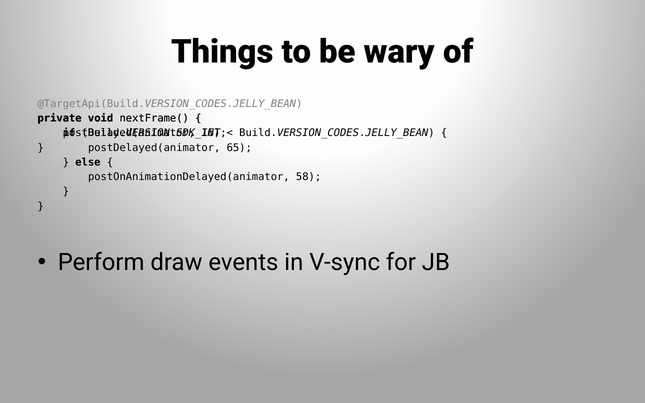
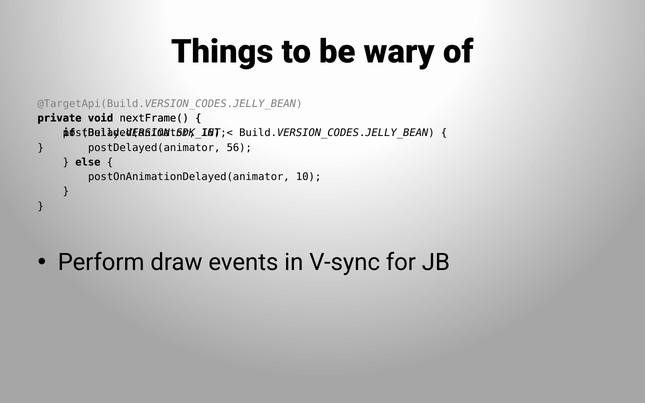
65: 65 -> 56 (239, 148)
58: 58 -> 10 (309, 177)
